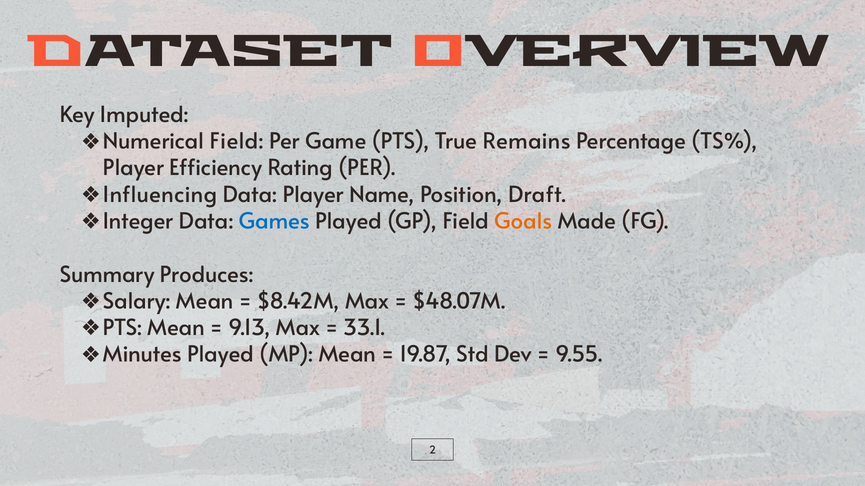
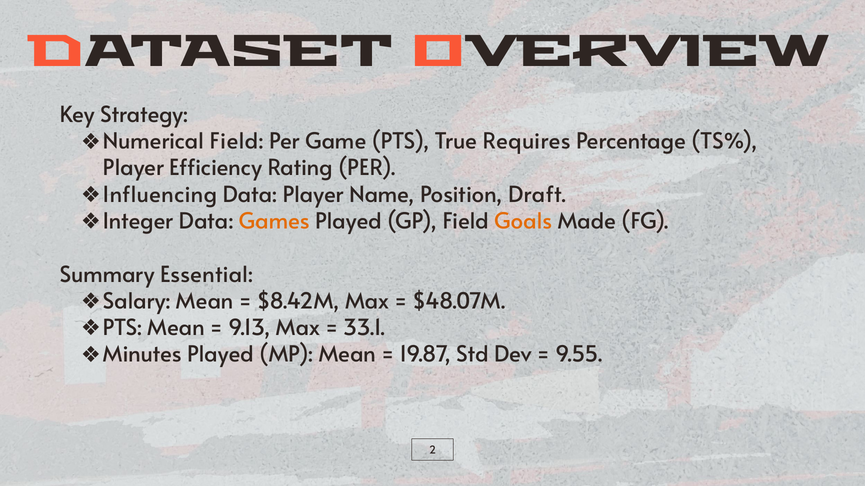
Imputed: Imputed -> Strategy (144, 115)
Remains: Remains -> Requires (527, 142)
Games colour: blue -> orange (274, 222)
Produces: Produces -> Essential (207, 275)
